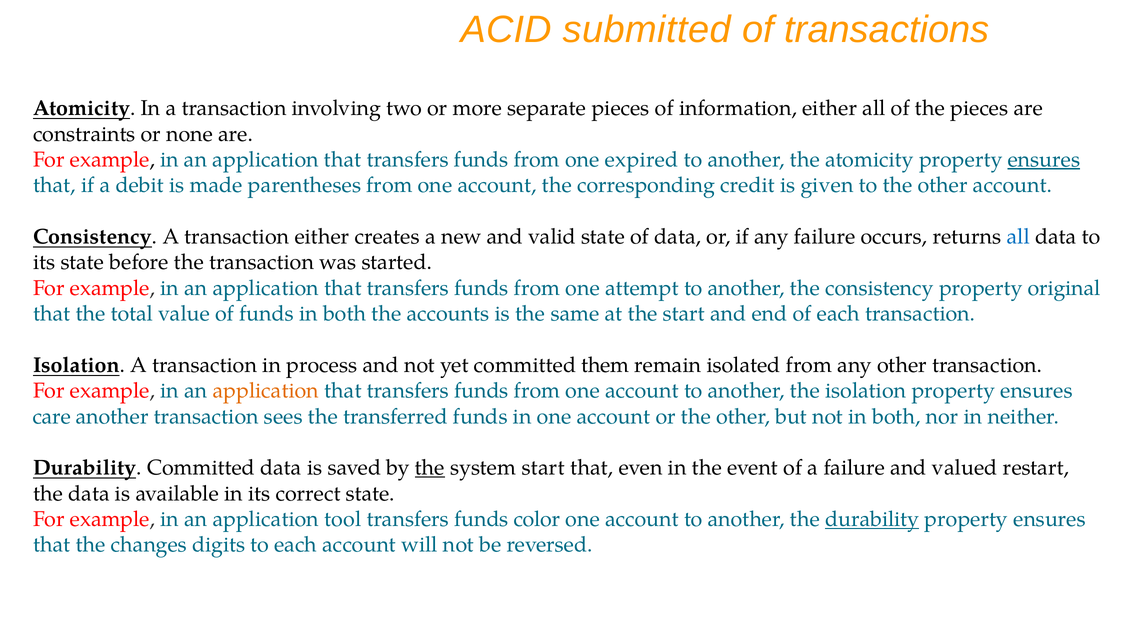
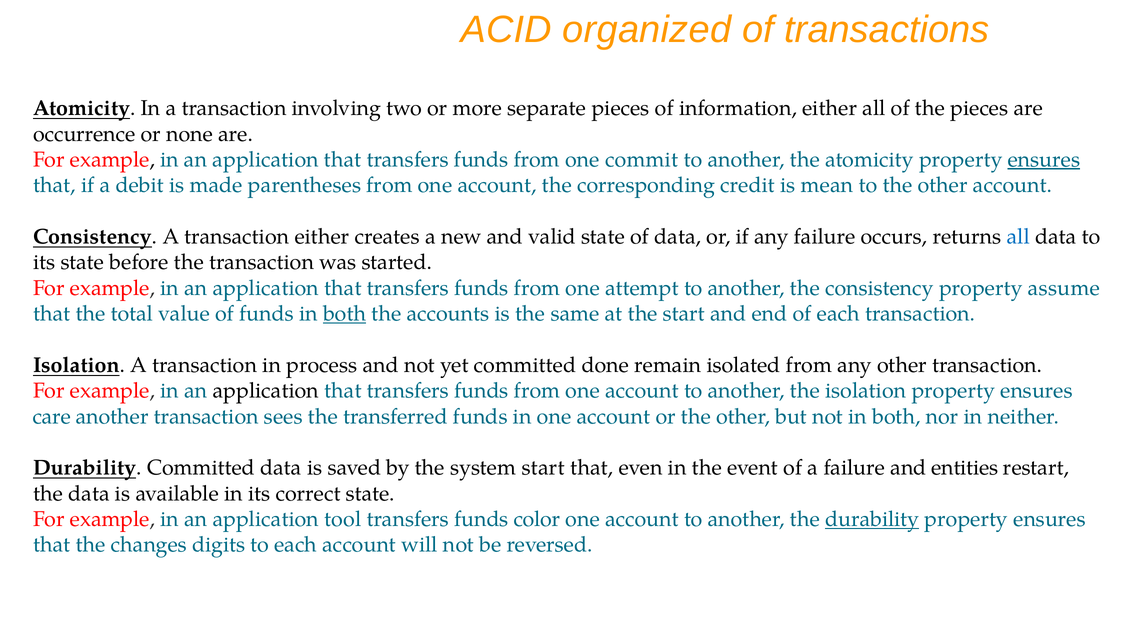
submitted: submitted -> organized (647, 30)
constraints: constraints -> occurrence (84, 134)
expired: expired -> commit (642, 160)
given: given -> mean (827, 185)
original: original -> assume (1064, 288)
both underline: none -> present (345, 314)
them: them -> done (605, 365)
application colour: orange -> black (266, 391)
the underline: present -> none (430, 468)
valued: valued -> entities (965, 468)
